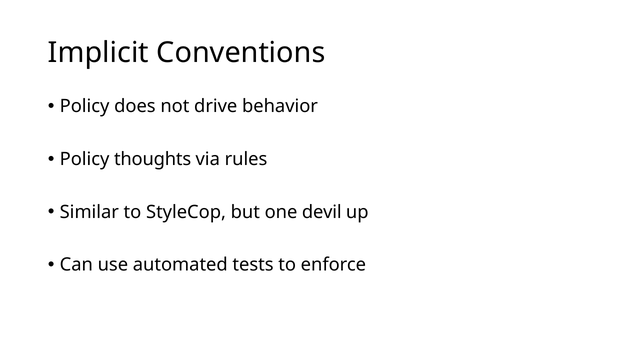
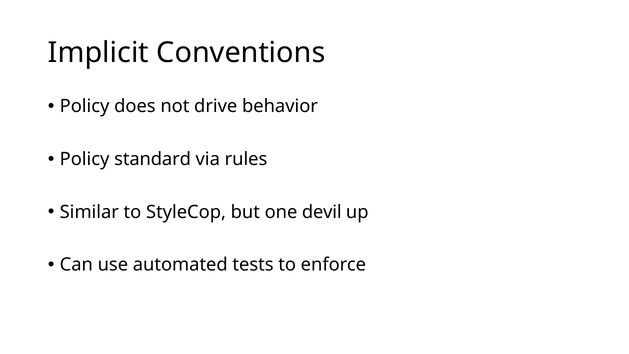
thoughts: thoughts -> standard (153, 159)
